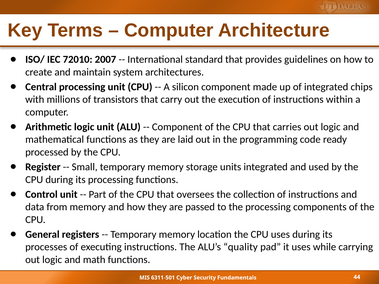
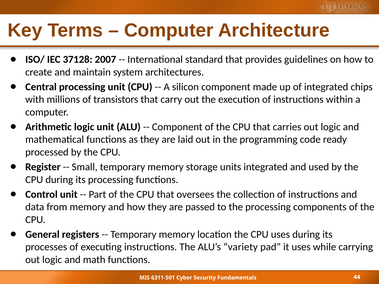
72010: 72010 -> 37128 (78, 60)
quality: quality -> variety (241, 247)
